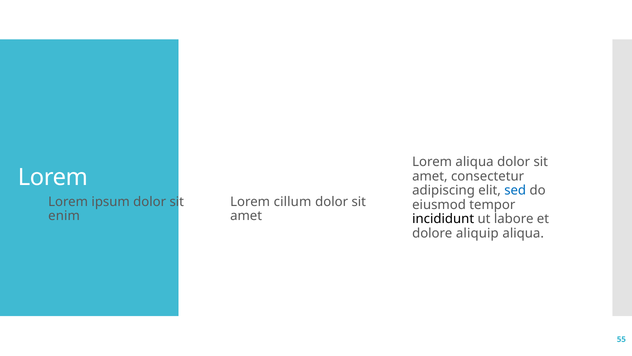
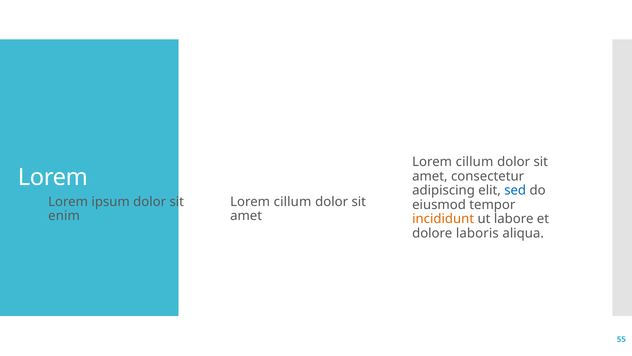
aliqua: aliqua -> cillum (475, 162)
incididunt colour: black -> orange (443, 219)
aliquip: aliquip -> laboris (477, 233)
